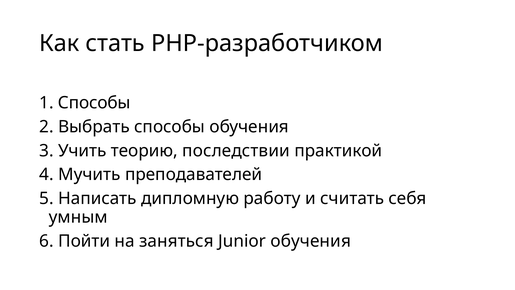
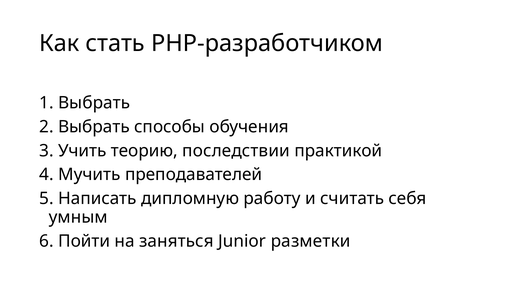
Способы: Способы -> Выбрать (94, 103)
Junior обучения: обучения -> разметки (311, 241)
